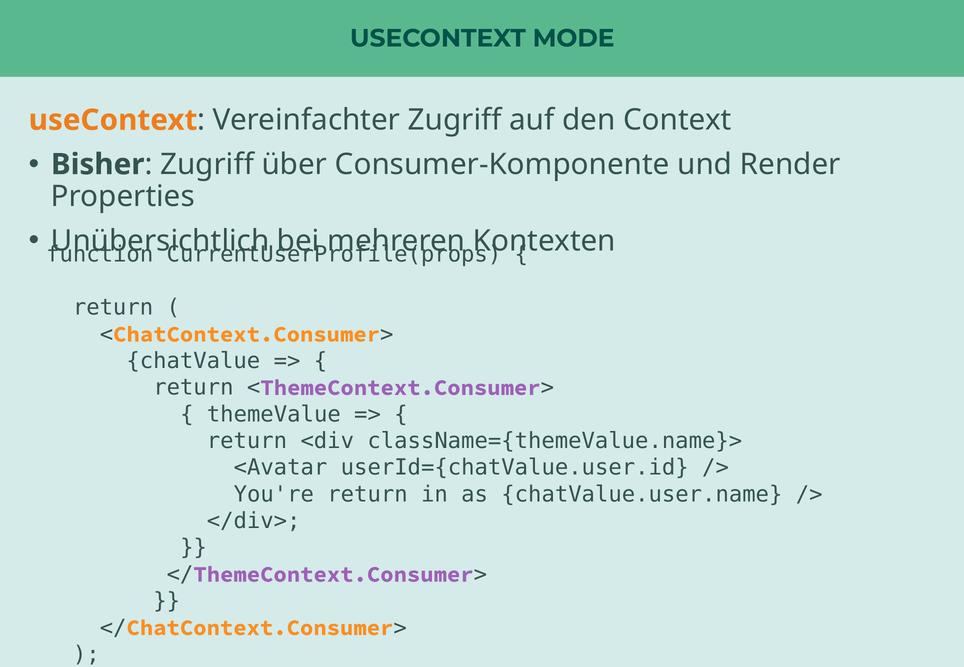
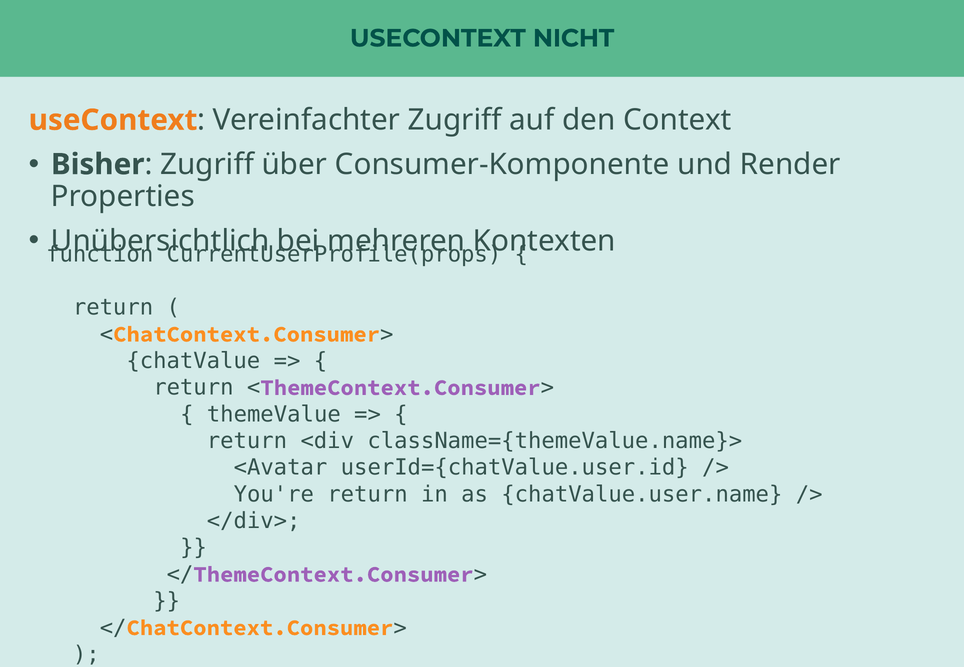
MODE: MODE -> NICHT (574, 38)
